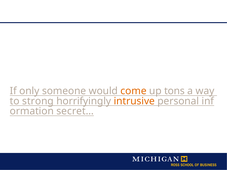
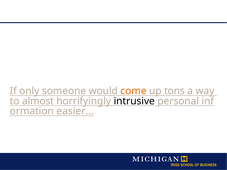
strong: strong -> almost (38, 101)
intrusive colour: orange -> black (134, 101)
secret…: secret… -> easier… (75, 111)
